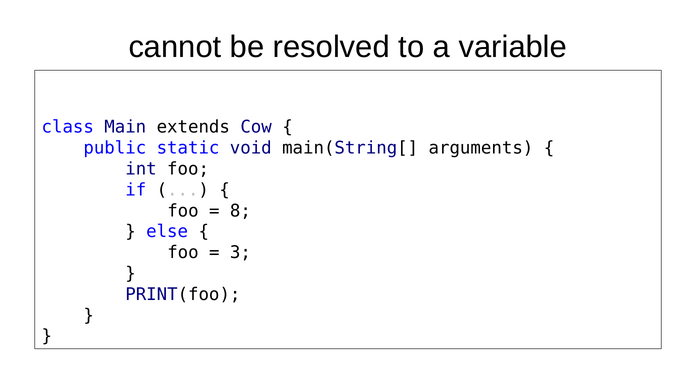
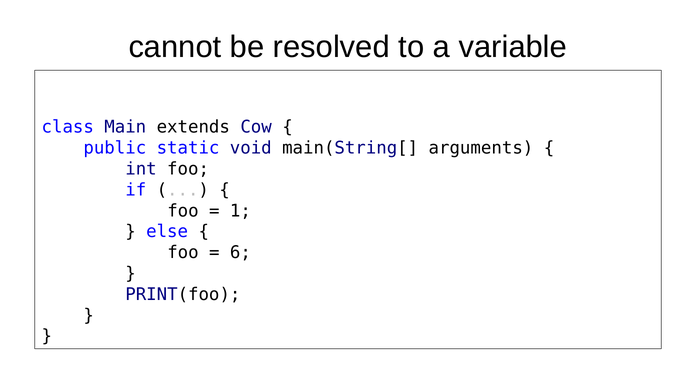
8: 8 -> 1 (240, 211)
3: 3 -> 6 (240, 252)
